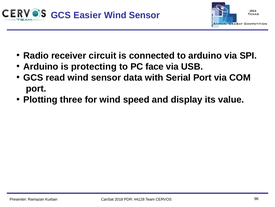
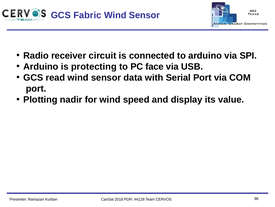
Easier: Easier -> Fabric (87, 15)
three: three -> nadir (71, 99)
